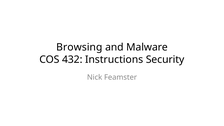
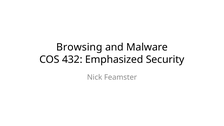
Instructions: Instructions -> Emphasized (114, 60)
